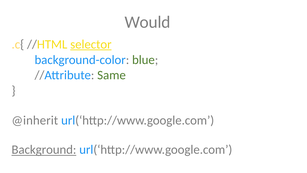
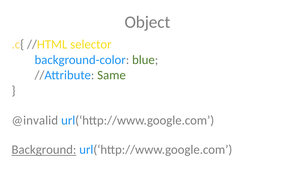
Would: Would -> Object (147, 22)
selector underline: present -> none (91, 44)
@inherit: @inherit -> @invalid (35, 120)
